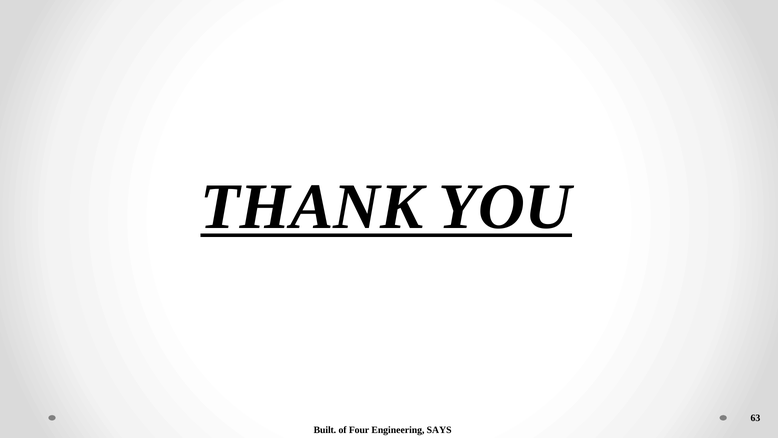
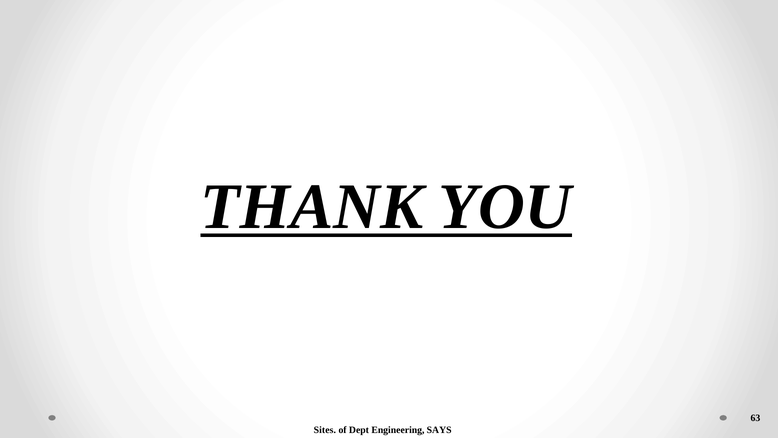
Built: Built -> Sites (325, 429)
Four: Four -> Dept (359, 429)
